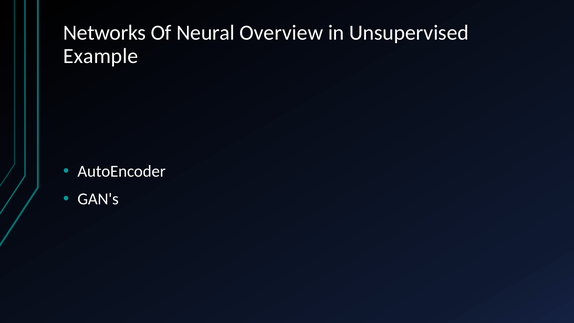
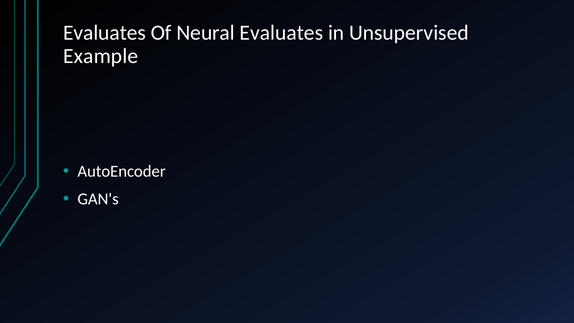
Networks: Networks -> Evaluates (105, 33)
Neural Overview: Overview -> Evaluates (281, 33)
